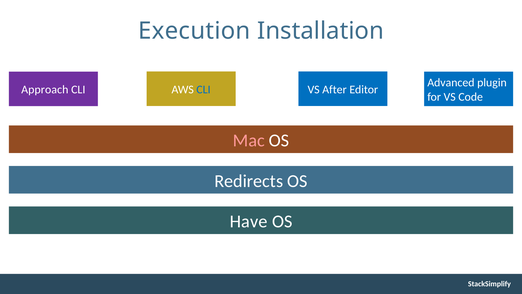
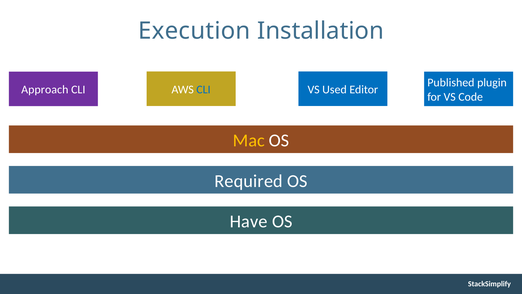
Advanced: Advanced -> Published (451, 83)
After: After -> Used (334, 89)
Mac colour: pink -> yellow (249, 140)
Redirects: Redirects -> Required (249, 181)
